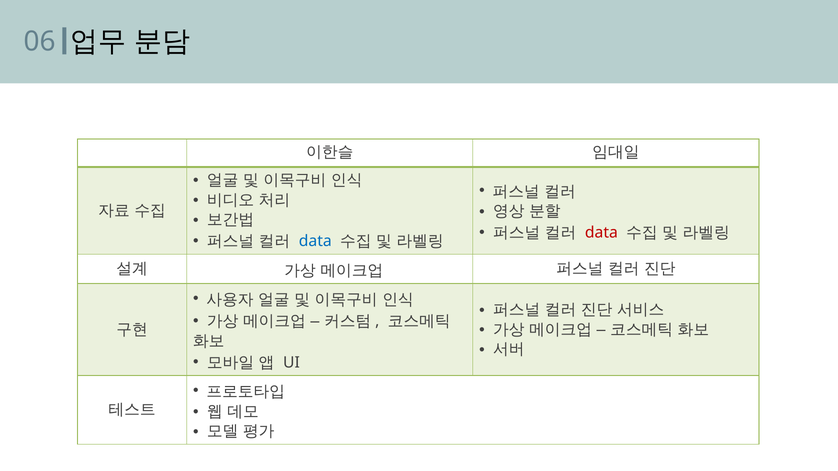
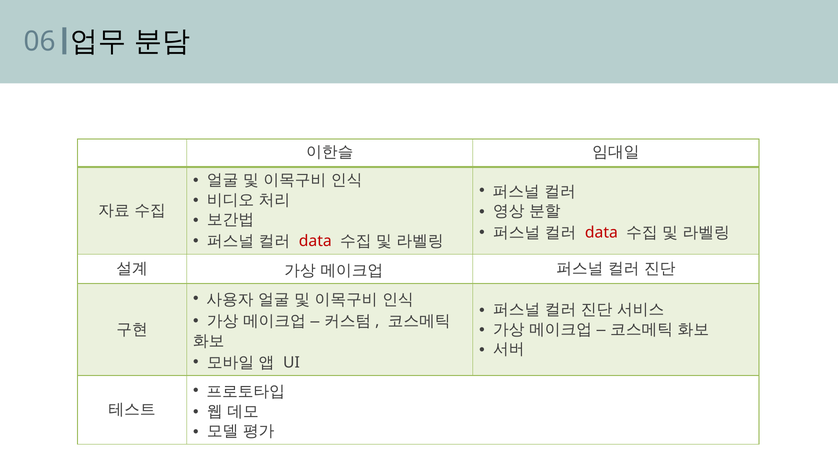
data colour: blue -> red (315, 241)
